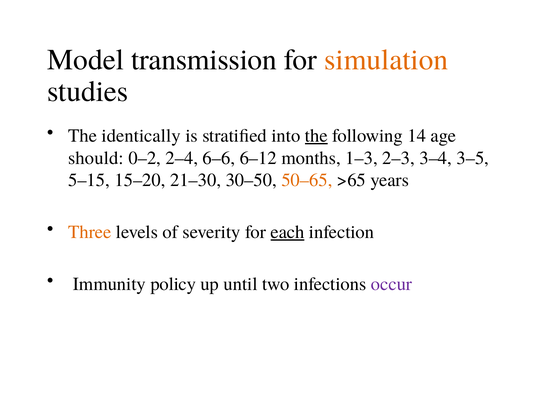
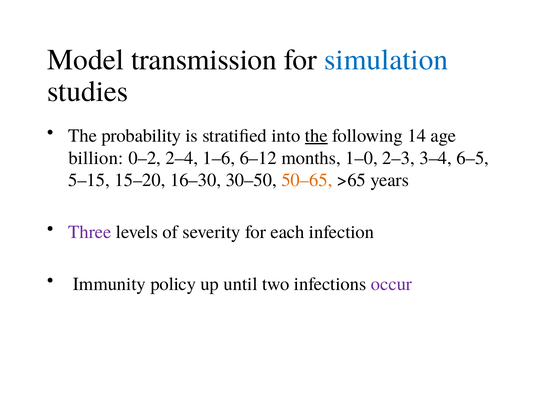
simulation colour: orange -> blue (386, 60)
identically: identically -> probability (141, 136)
should: should -> billion (96, 158)
6–6: 6–6 -> 1–6 (219, 158)
1–3: 1–3 -> 1–0 (361, 158)
3–5: 3–5 -> 6–5 (473, 158)
21–30: 21–30 -> 16–30 (196, 180)
Three colour: orange -> purple (90, 232)
each underline: present -> none (288, 232)
